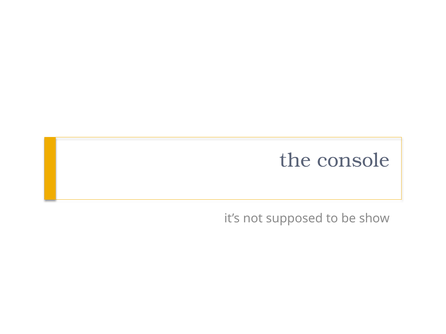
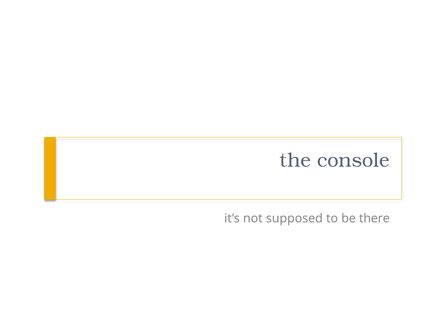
show: show -> there (374, 219)
